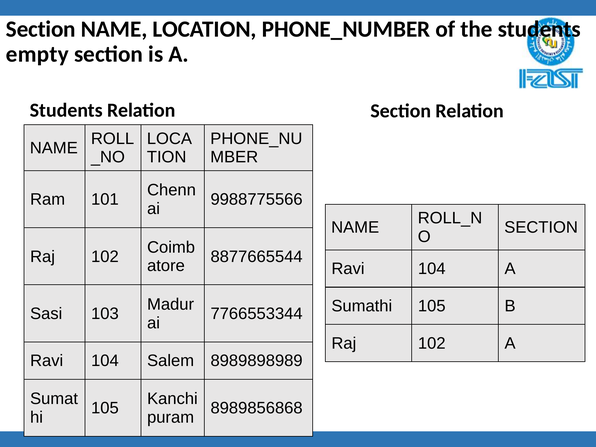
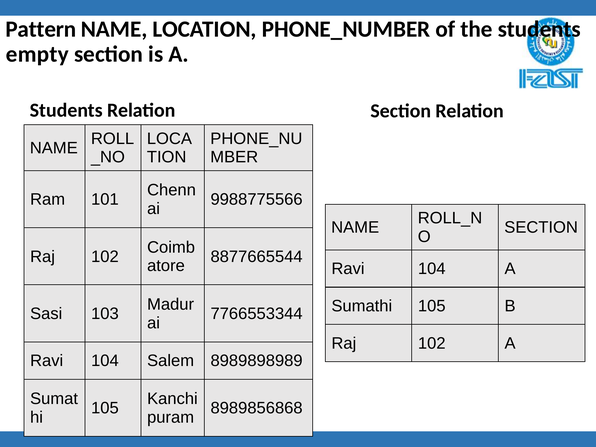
Section: Section -> Pattern (41, 29)
